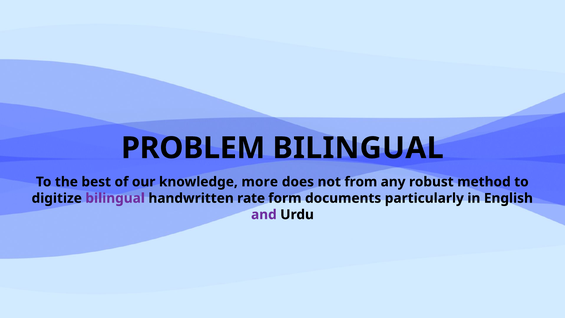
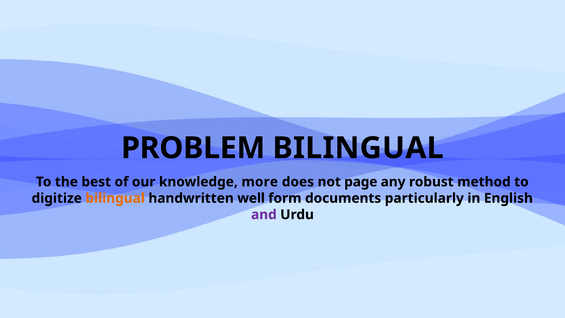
from: from -> page (361, 182)
bilingual colour: purple -> orange (115, 198)
rate: rate -> well (251, 198)
